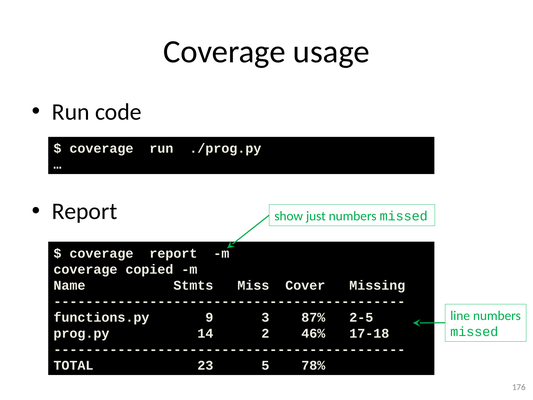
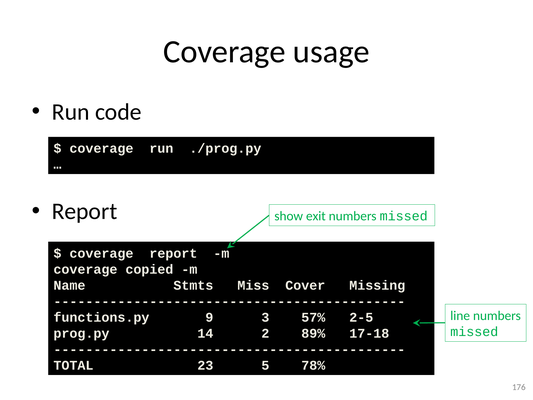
just: just -> exit (316, 216)
87%: 87% -> 57% (313, 317)
46%: 46% -> 89% (313, 333)
